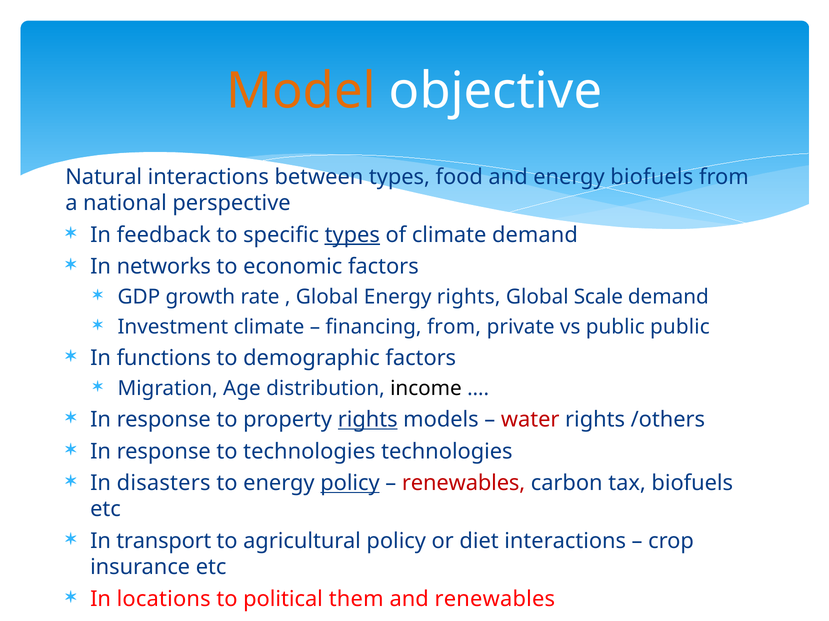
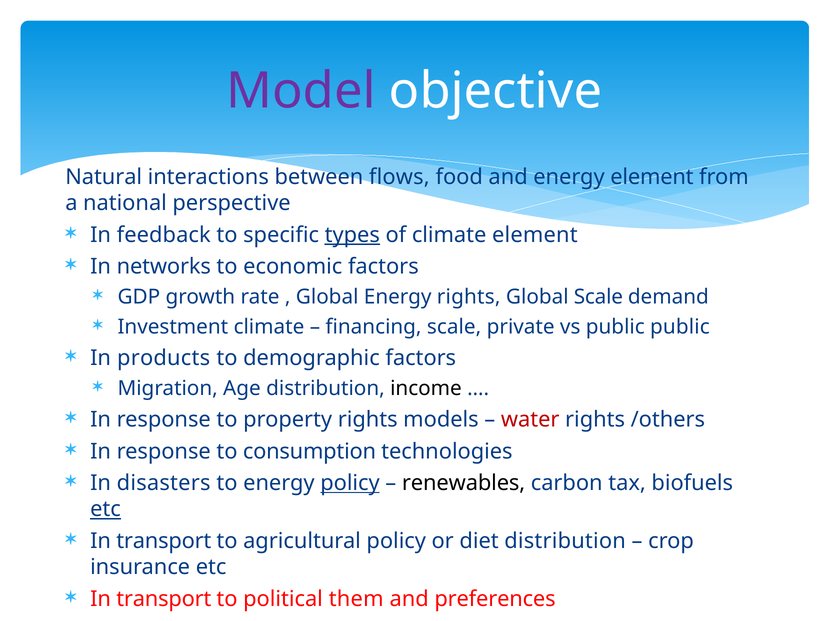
Model colour: orange -> purple (301, 91)
between types: types -> flows (399, 177)
energy biofuels: biofuels -> element (652, 177)
climate demand: demand -> element (535, 235)
financing from: from -> scale (454, 327)
functions: functions -> products (164, 358)
rights underline: present -> none (368, 420)
to technologies: technologies -> consumption (309, 452)
renewables colour: red -> black (464, 484)
etc underline: none -> present (105, 510)
diet interactions: interactions -> distribution (565, 542)
locations: locations -> transport (164, 600)
and renewables: renewables -> preferences (495, 600)
